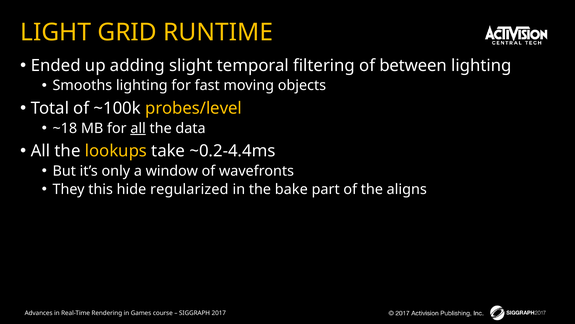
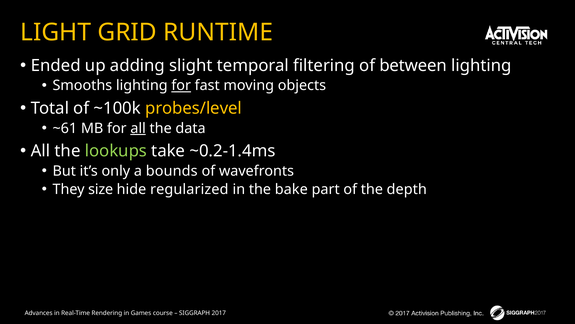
for underline: none -> present (181, 85)
~18: ~18 -> ~61 (65, 128)
lookups colour: yellow -> light green (116, 151)
~0.2-4.4ms: ~0.2-4.4ms -> ~0.2-1.4ms (232, 151)
window: window -> bounds (172, 171)
this: this -> size (101, 189)
aligns: aligns -> depth (407, 189)
